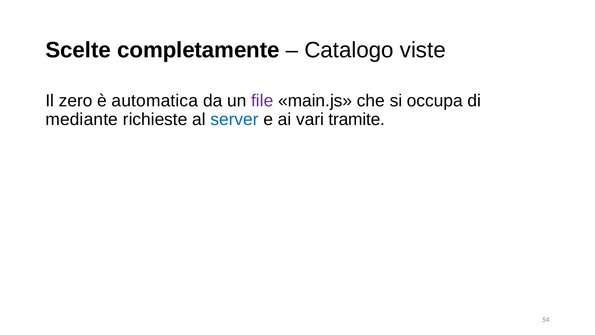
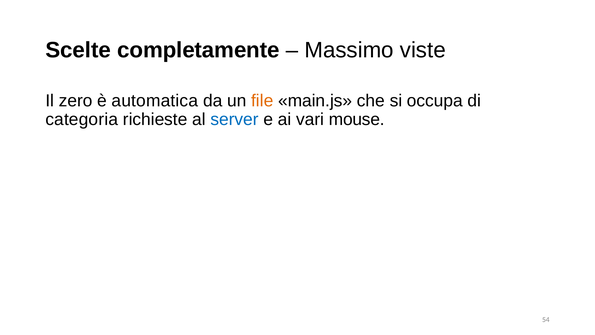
Catalogo: Catalogo -> Massimo (349, 50)
file colour: purple -> orange (262, 101)
mediante: mediante -> categoria (82, 119)
tramite: tramite -> mouse (357, 119)
